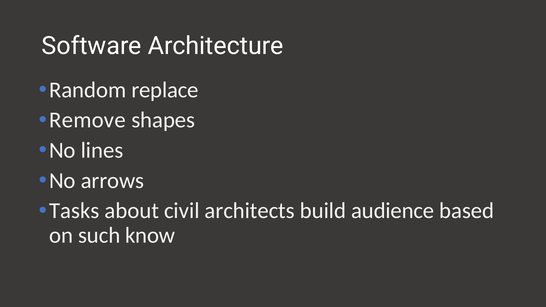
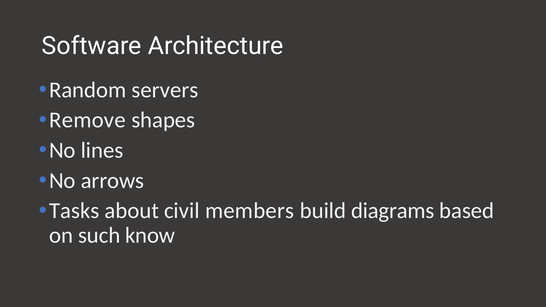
replace: replace -> servers (165, 90)
architects: architects -> members (250, 211)
audience: audience -> diagrams (393, 211)
